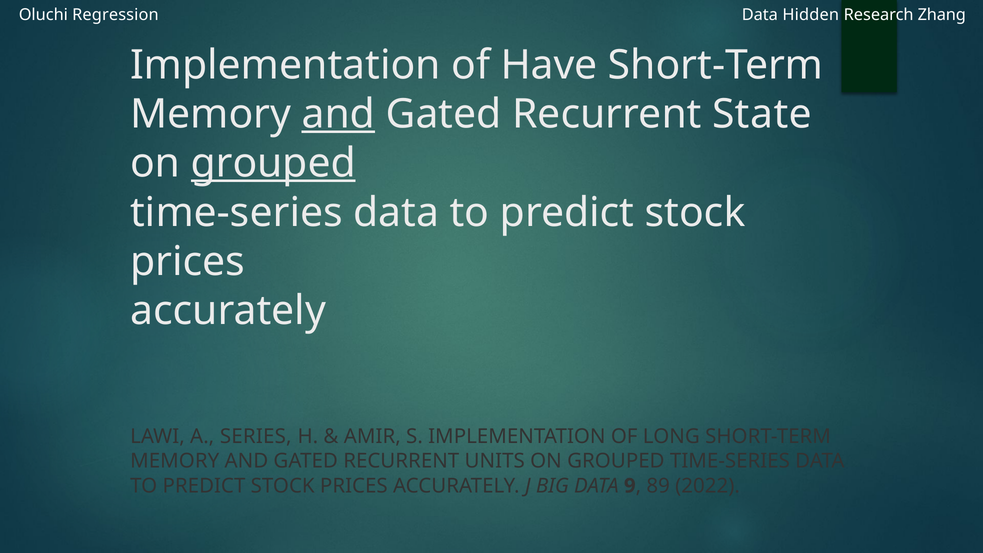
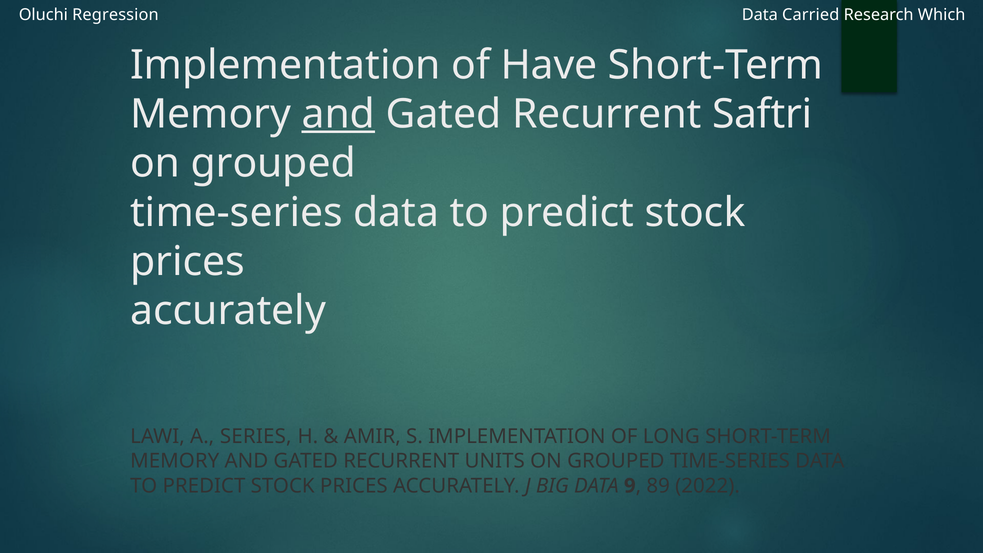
Hidden: Hidden -> Carried (811, 15)
Zhang: Zhang -> Which (942, 15)
State: State -> Saftri (762, 114)
grouped underline: present -> none (273, 163)
